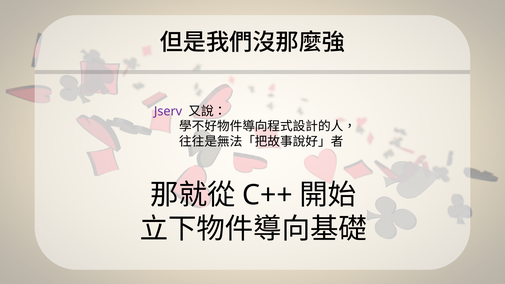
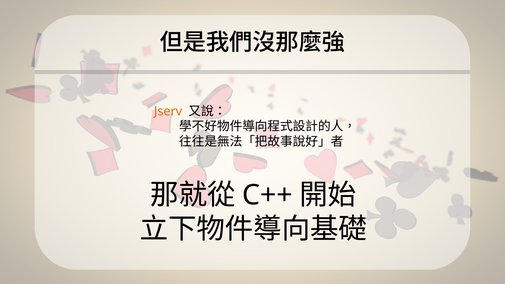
Jserv colour: purple -> orange (168, 111)
